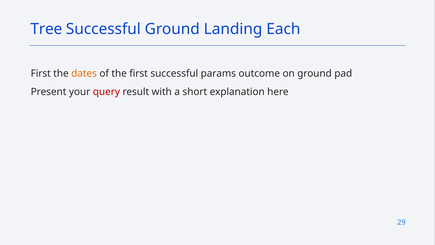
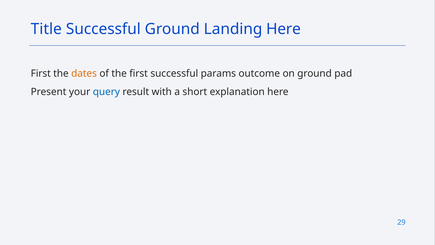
Tree: Tree -> Title (46, 29)
Landing Each: Each -> Here (283, 29)
query colour: red -> blue (106, 92)
